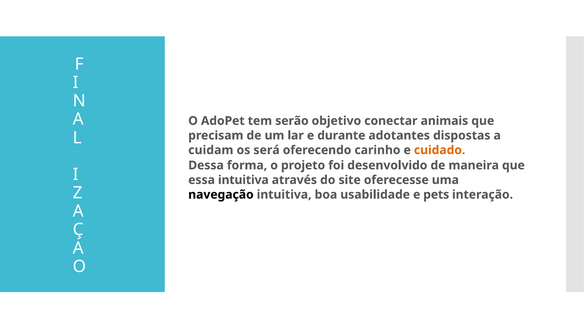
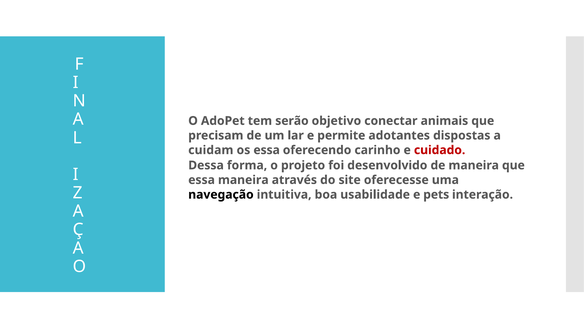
durante: durante -> permite (341, 135)
os será: será -> essa (267, 150)
cuidado colour: orange -> red (440, 150)
essa intuitiva: intuitiva -> maneira (243, 180)
